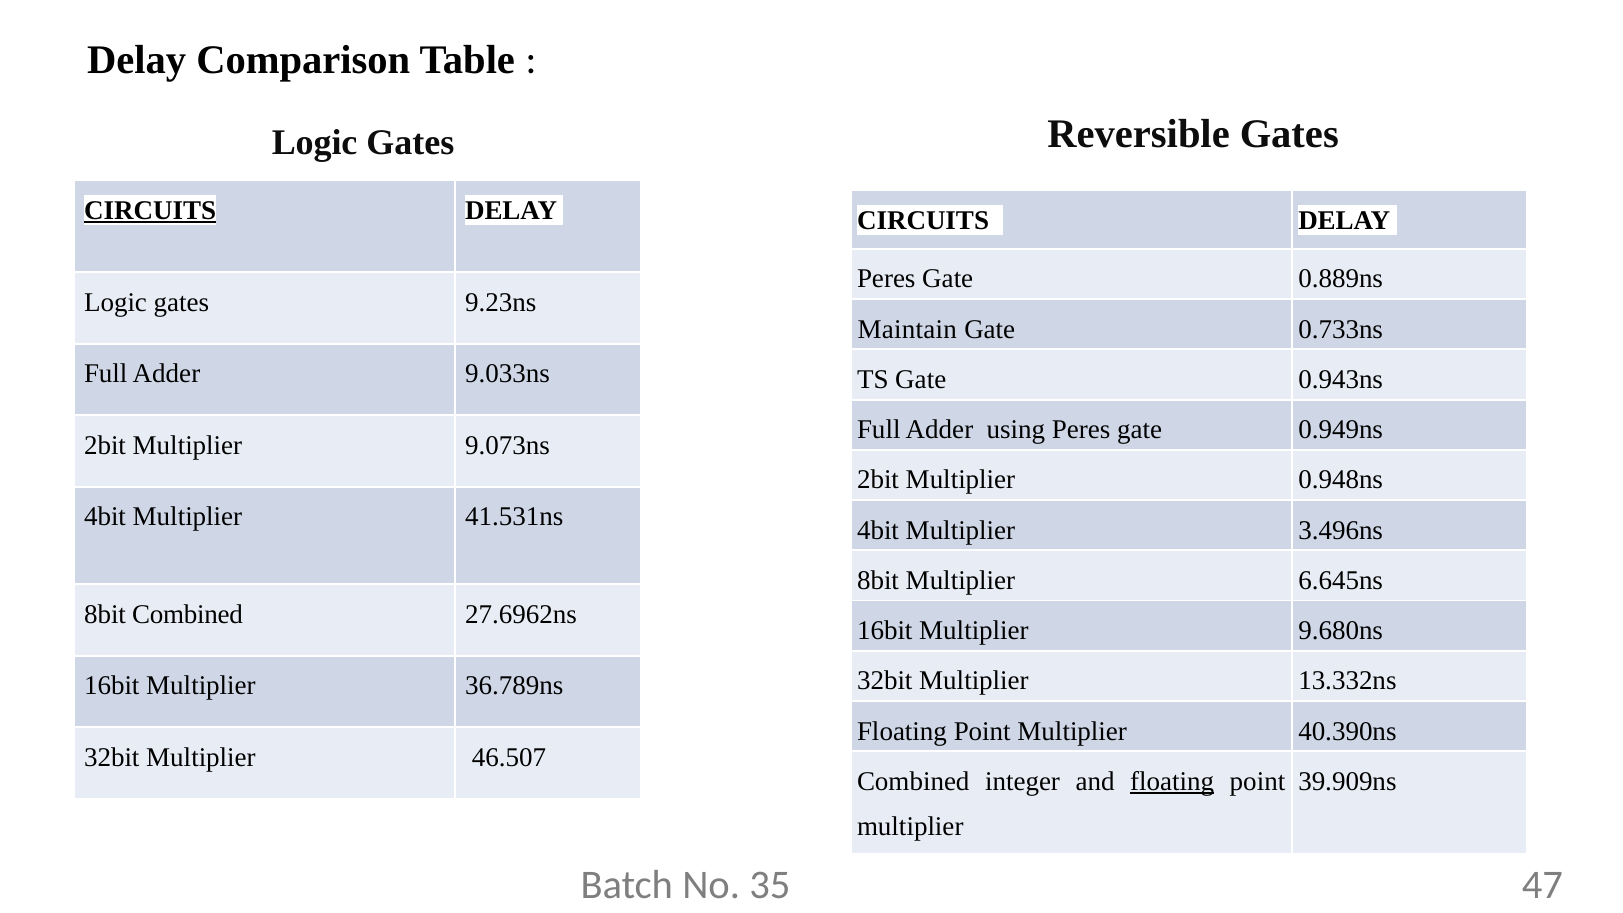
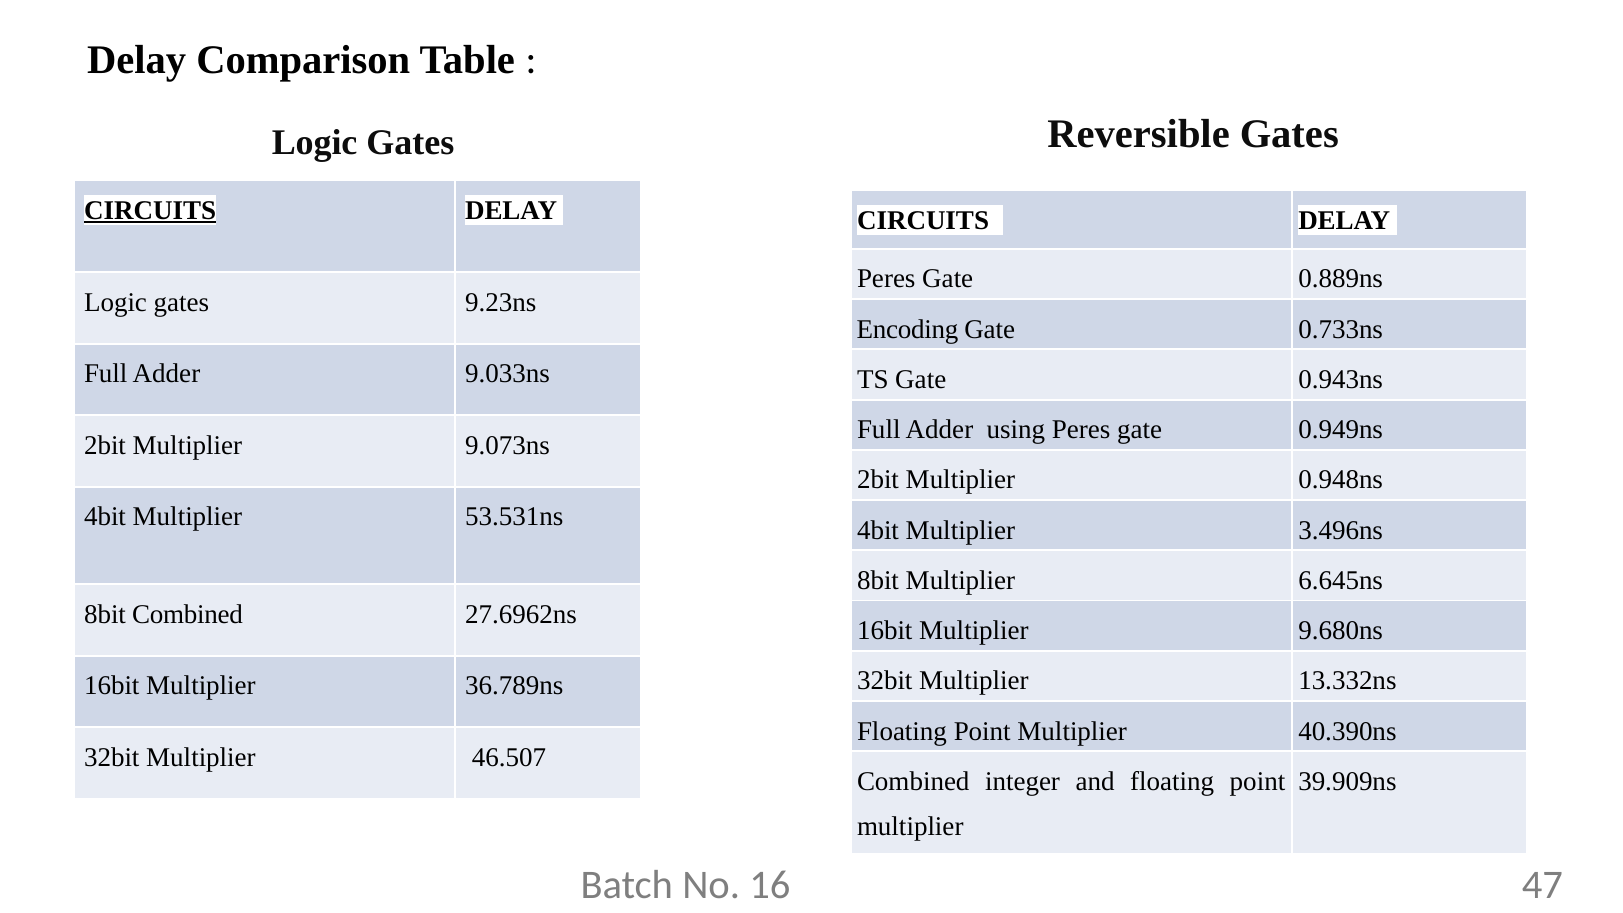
Maintain: Maintain -> Encoding (907, 329)
41.531ns: 41.531ns -> 53.531ns (514, 517)
floating underline: present -> none (1172, 781)
35: 35 -> 16 (770, 885)
